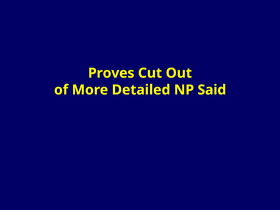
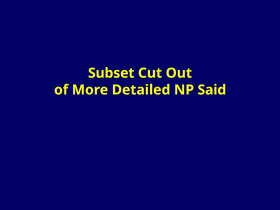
Proves: Proves -> Subset (111, 73)
